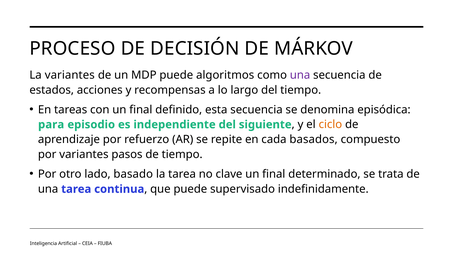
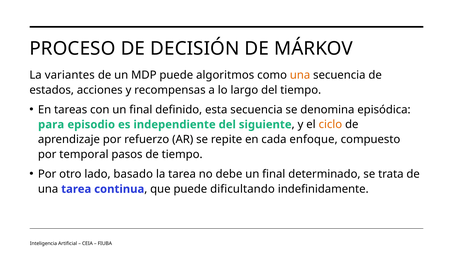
una colour: purple -> orange (300, 75)
basados: basados -> enfoque (314, 139)
por variantes: variantes -> temporal (84, 154)
clave: clave -> debe (229, 174)
supervisado: supervisado -> dificultando (242, 189)
